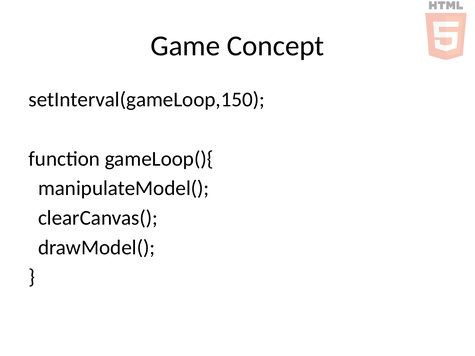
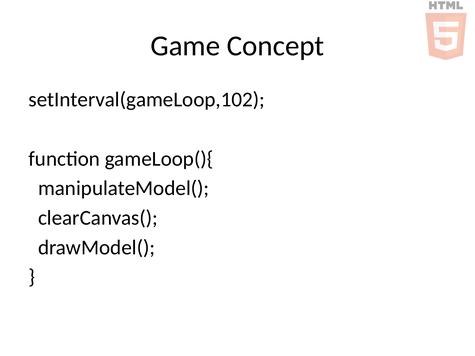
setInterval(gameLoop,150: setInterval(gameLoop,150 -> setInterval(gameLoop,102 (147, 100)
